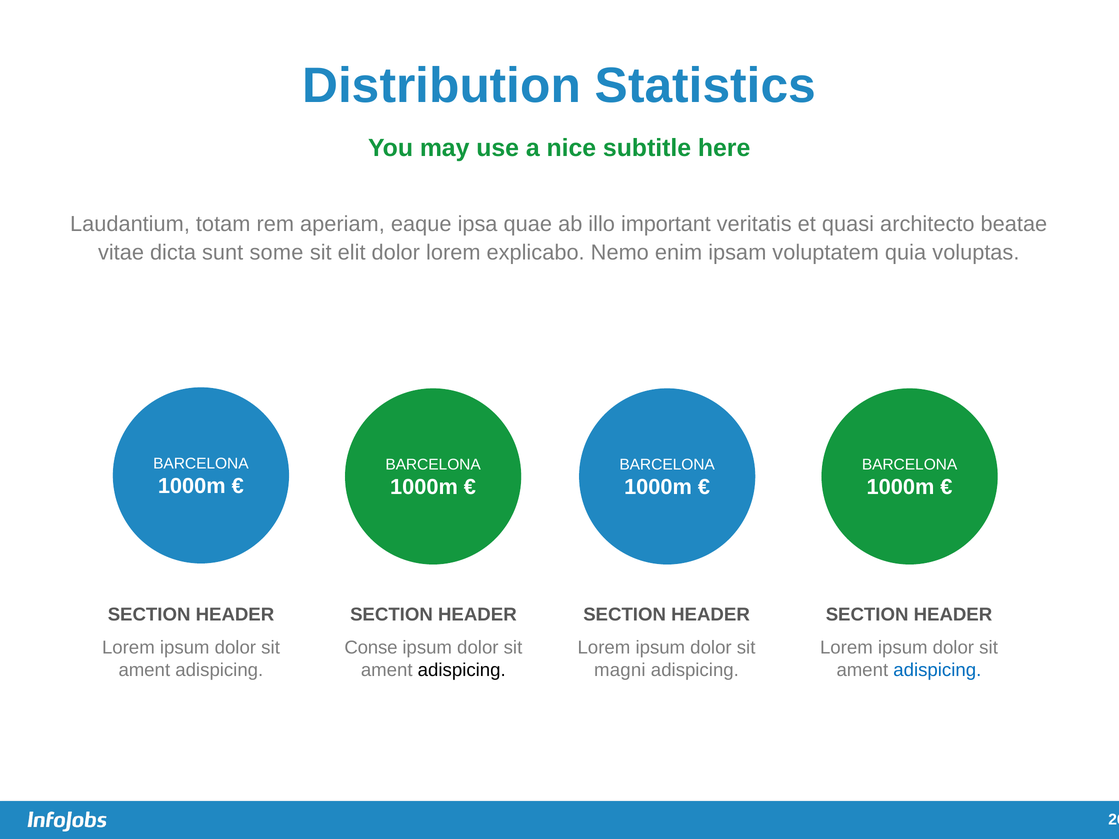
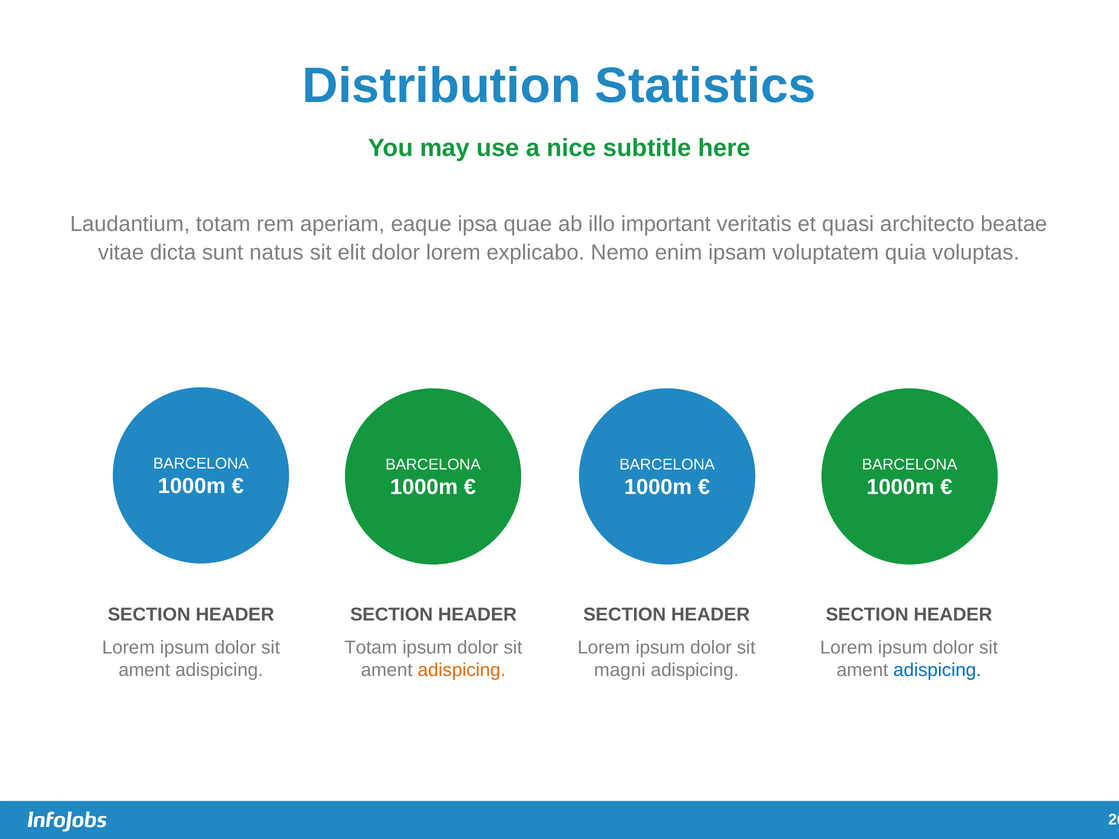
some: some -> natus (276, 253)
Conse: Conse -> Totam (371, 648)
adispicing colour: black -> orange (462, 670)
